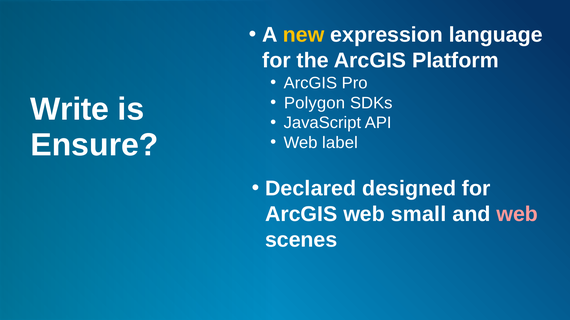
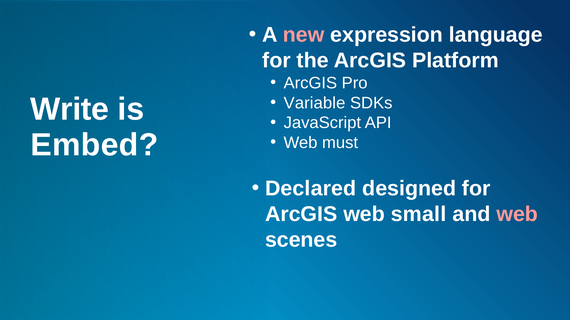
new colour: yellow -> pink (304, 35)
Polygon: Polygon -> Variable (315, 103)
Ensure: Ensure -> Embed (94, 145)
label: label -> must (340, 143)
